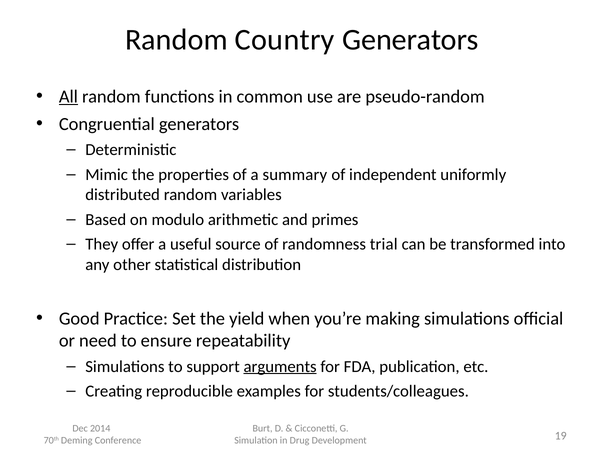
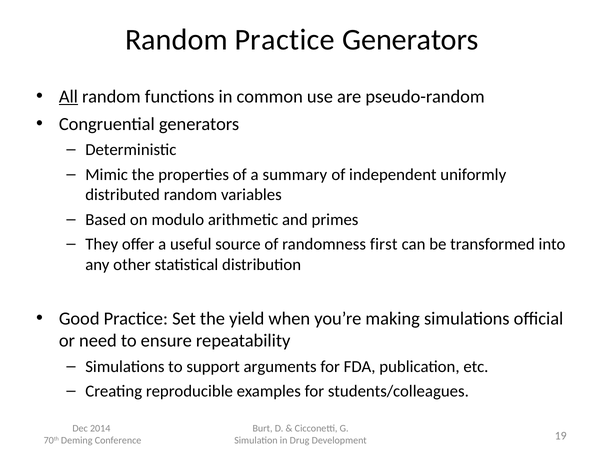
Random Country: Country -> Practice (285, 40)
trial: trial -> first (384, 244)
arguments underline: present -> none (280, 367)
